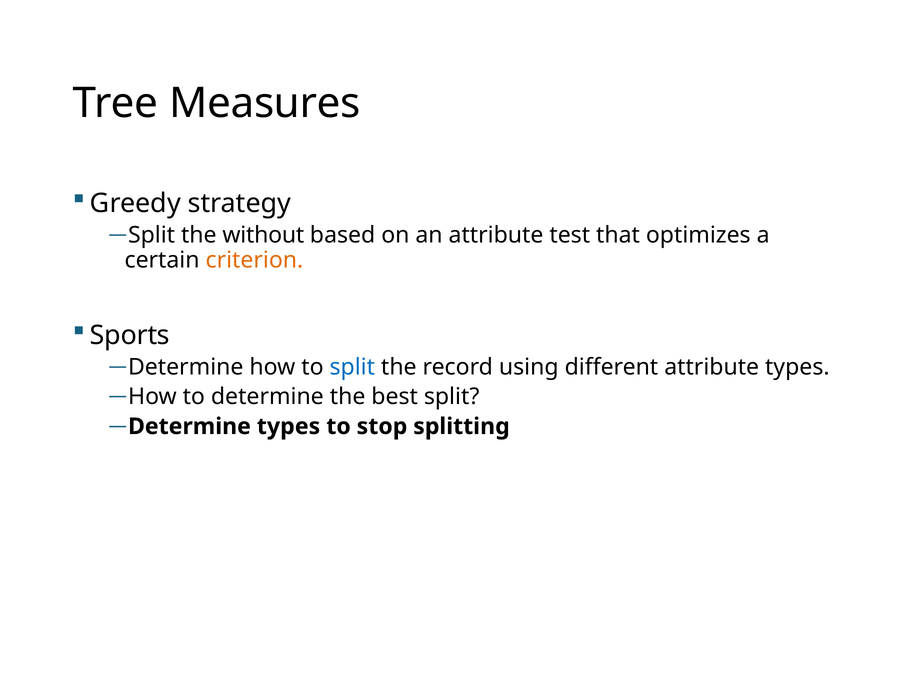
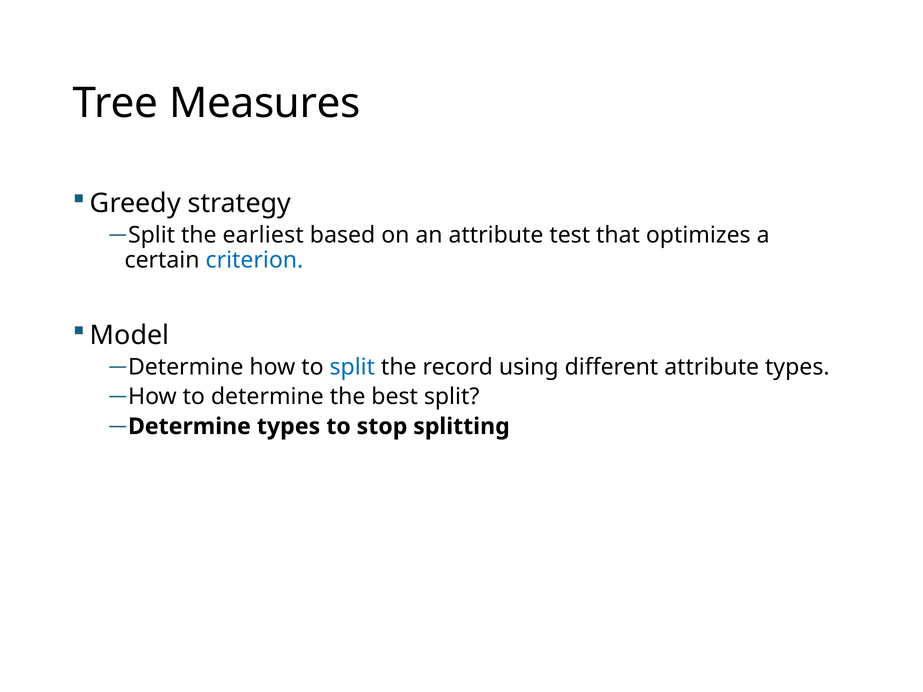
without: without -> earliest (263, 235)
criterion colour: orange -> blue (254, 260)
Sports: Sports -> Model (130, 335)
